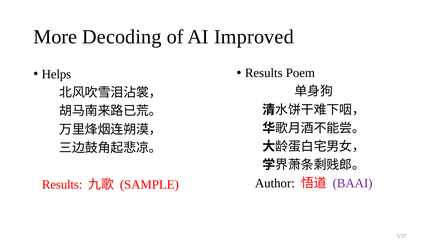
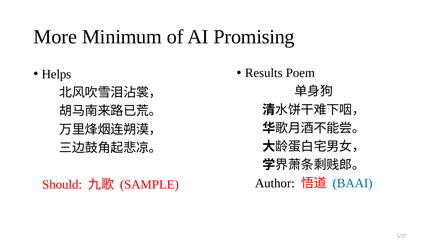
Decoding: Decoding -> Minimum (122, 37)
Improved: Improved -> Promising (254, 37)
BAAI colour: purple -> blue (353, 184)
Results: Results -> Should (62, 185)
